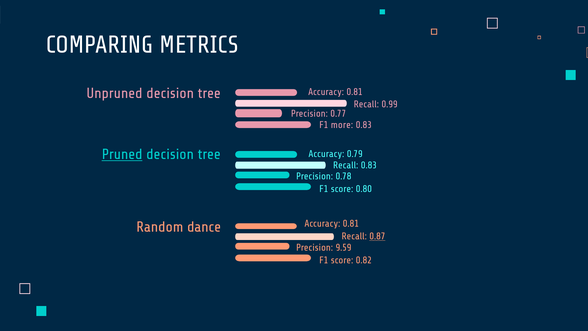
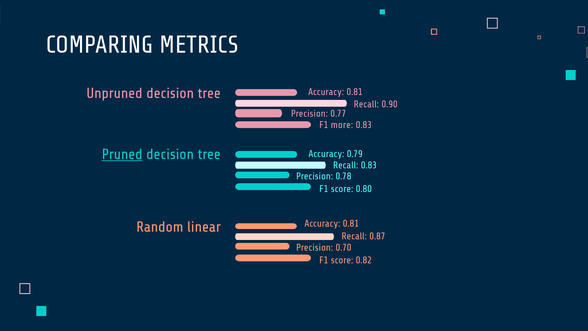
0.99: 0.99 -> 0.90 (390, 104)
dance: dance -> linear (204, 227)
0.87 underline: present -> none (377, 236)
9.59: 9.59 -> 0.70 (344, 247)
